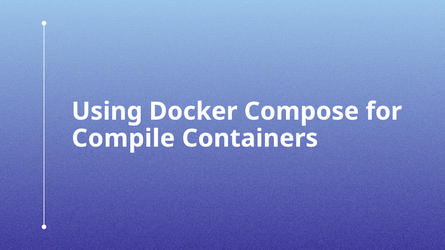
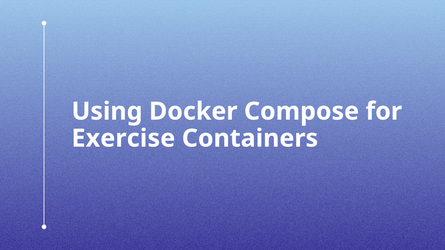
Compile: Compile -> Exercise (123, 139)
